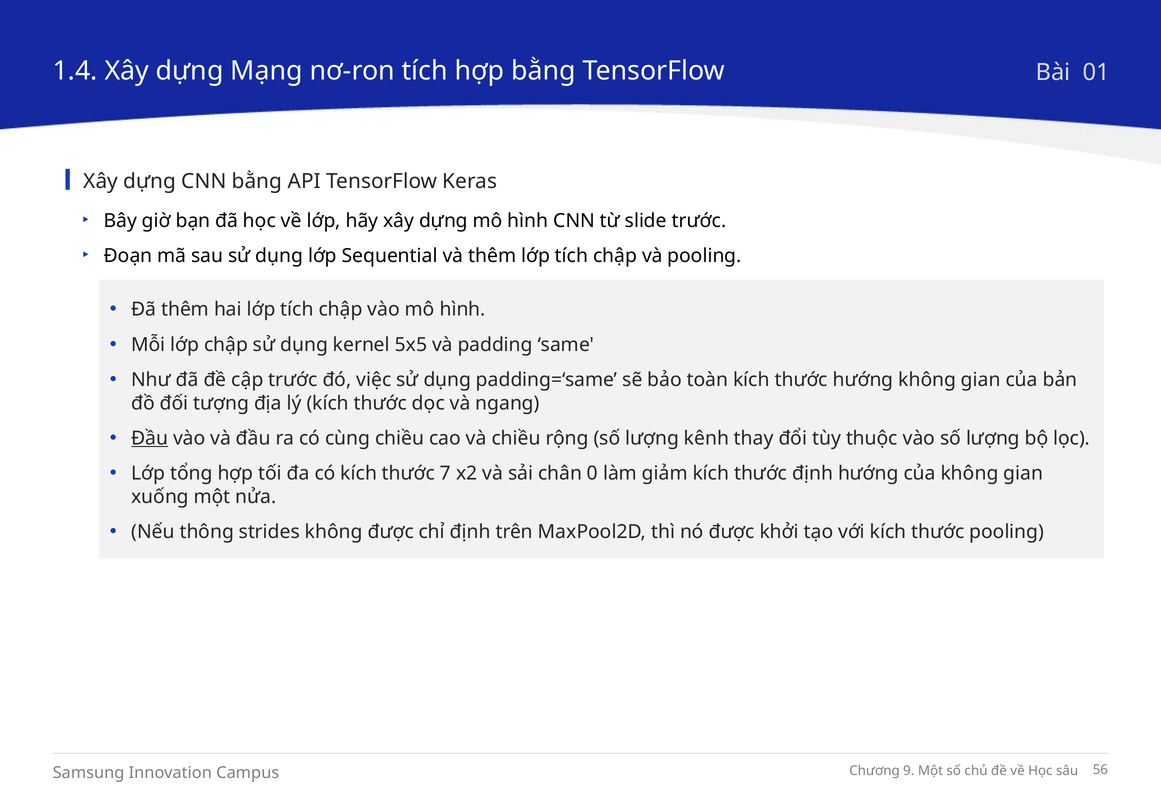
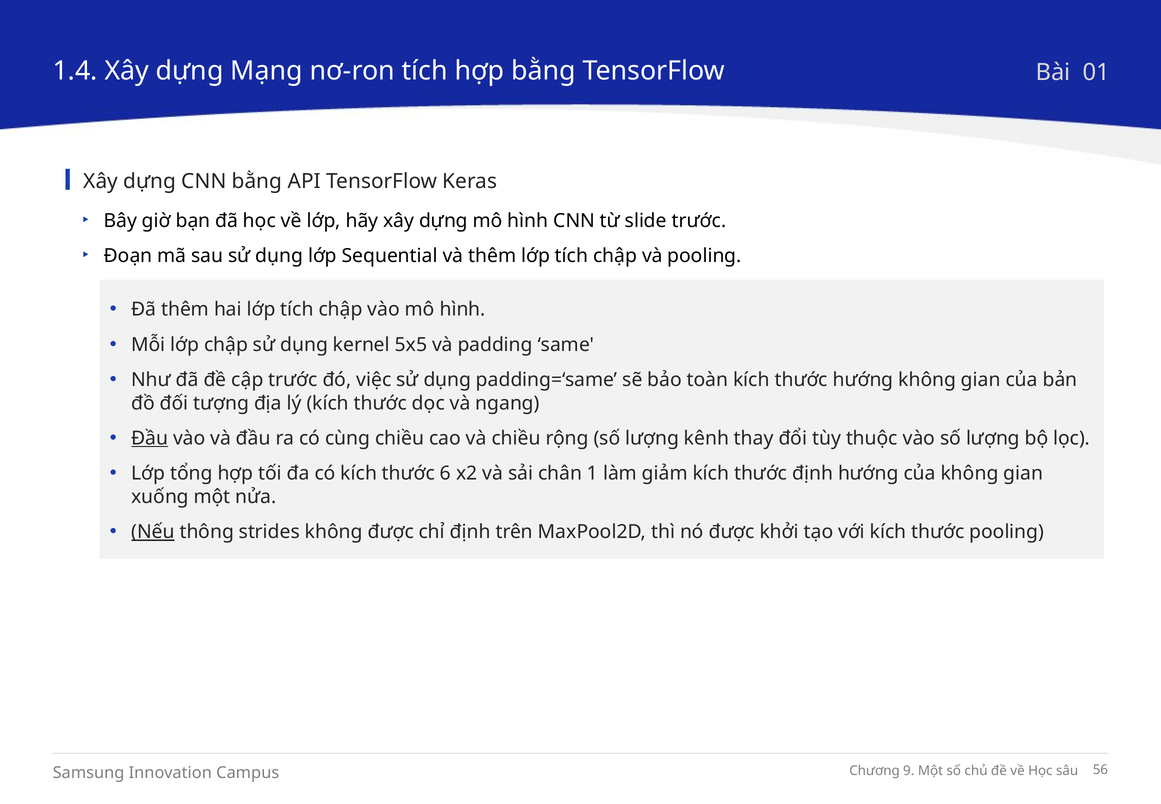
7: 7 -> 6 (446, 473)
0: 0 -> 1 (593, 473)
Nếu underline: none -> present (153, 532)
